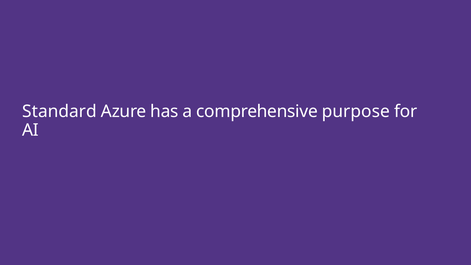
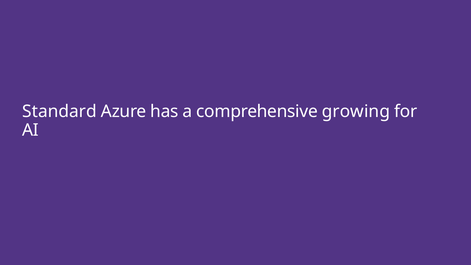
purpose: purpose -> growing (356, 111)
